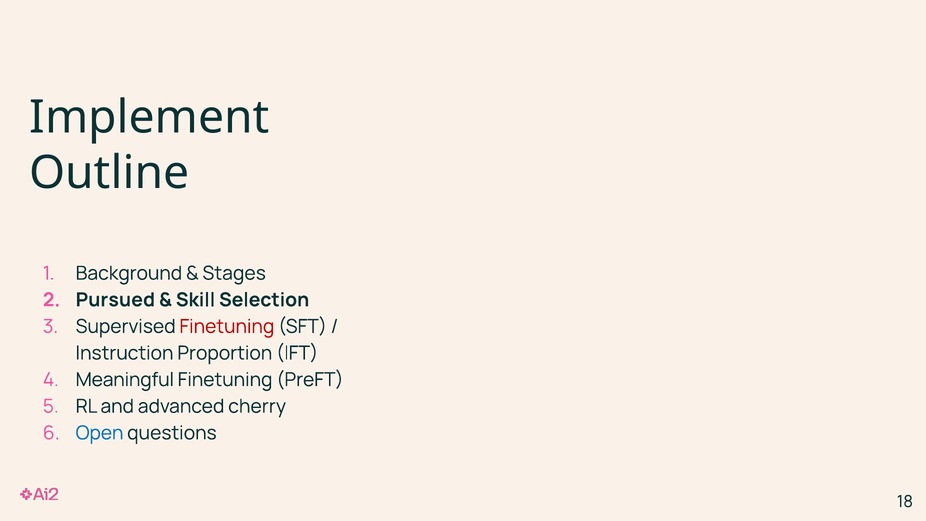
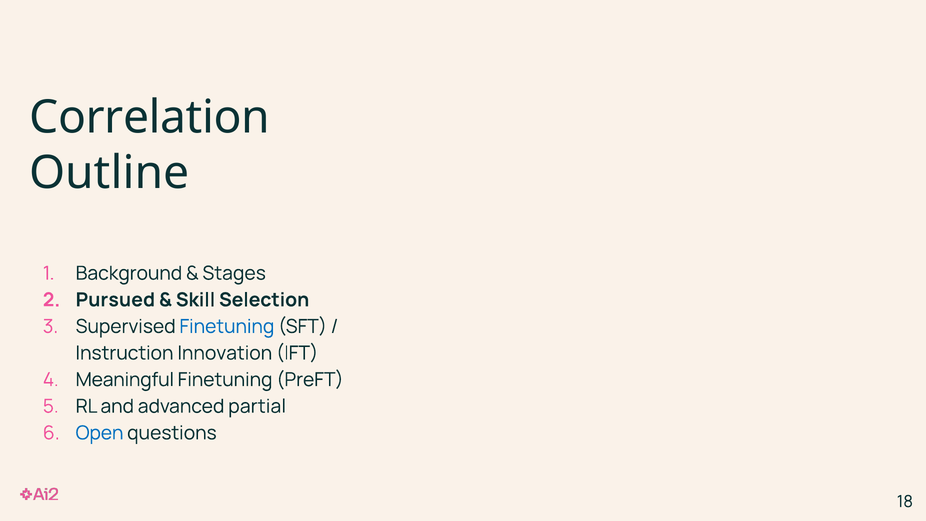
Implement: Implement -> Correlation (150, 117)
Finetuning colour: red -> blue (227, 326)
Proportion: Proportion -> Innovation (225, 353)
cherry: cherry -> partial (257, 406)
